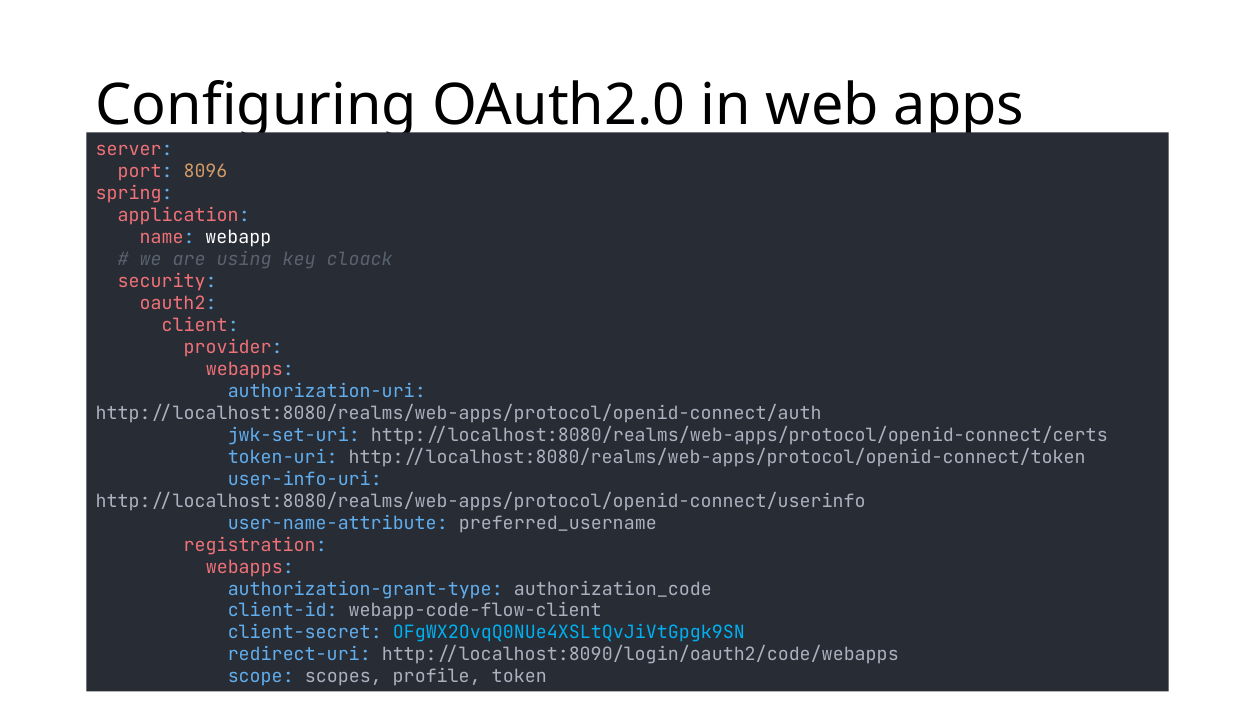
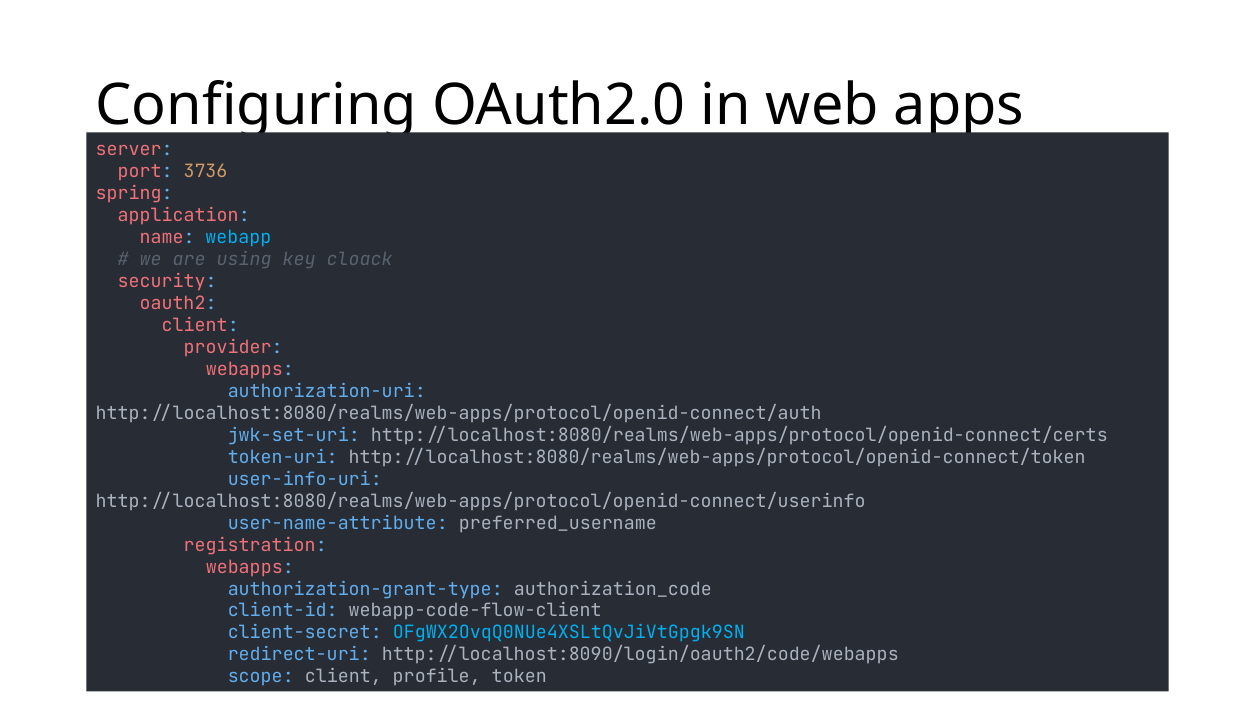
8096: 8096 -> 3736 (205, 171)
webapp colour: white -> light blue (238, 237)
scope scopes: scopes -> client (343, 677)
